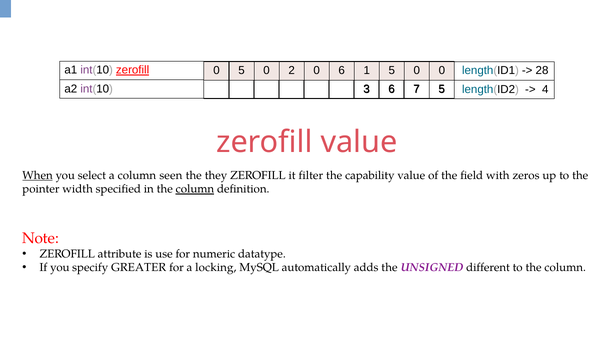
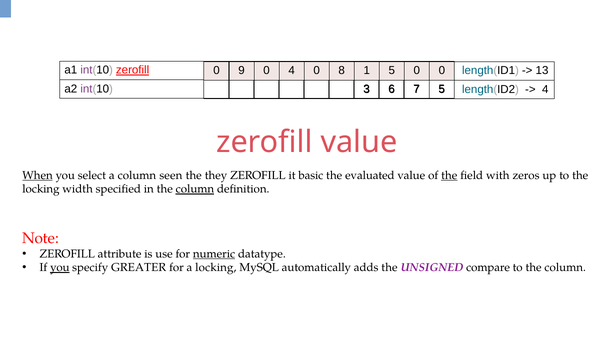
0 5: 5 -> 9 (242, 71)
0 2: 2 -> 4 (292, 71)
0 6: 6 -> 8 (342, 71)
28: 28 -> 13 (542, 71)
filter: filter -> basic (311, 175)
capability: capability -> evaluated (370, 175)
the underline: none -> present (449, 175)
pointer: pointer -> locking (41, 189)
numeric underline: none -> present (214, 254)
you underline: none -> present (60, 268)
different: different -> compare (488, 268)
